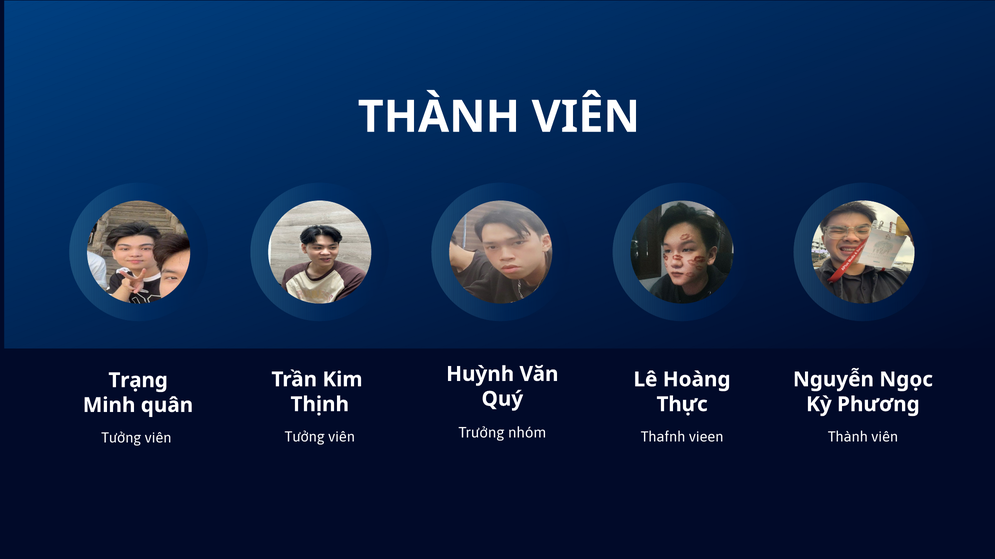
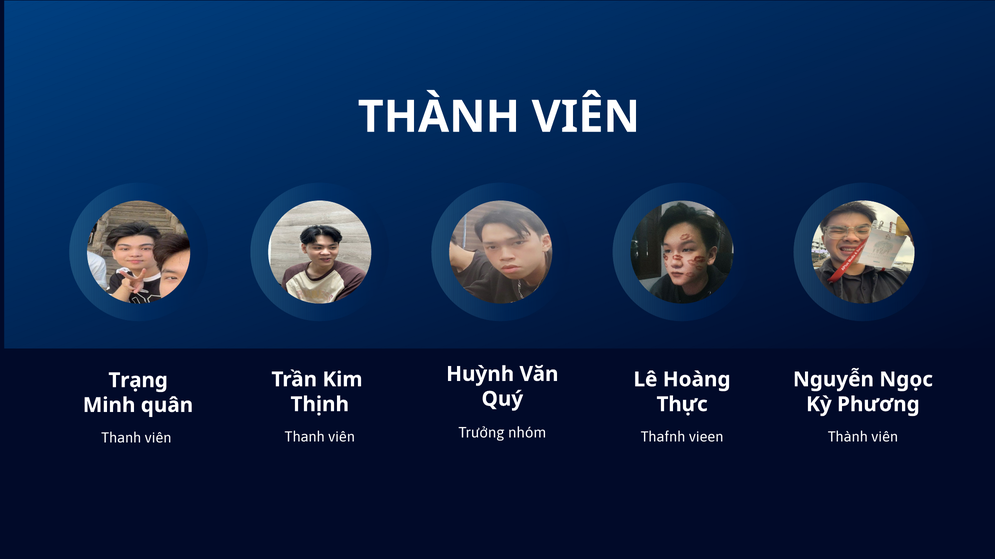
Tưởng: Tưởng -> Thanh (305, 438)
Tưởng: Tưởng -> Thanh (121, 439)
